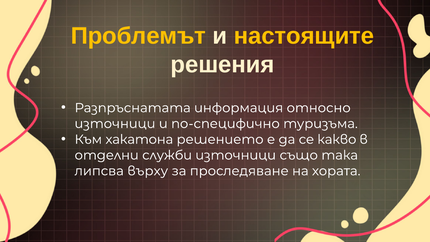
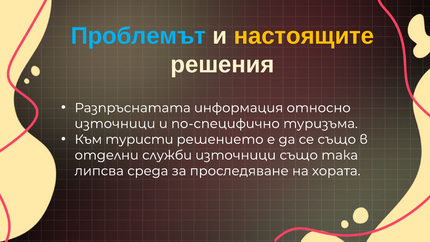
Проблемът colour: yellow -> light blue (138, 36)
хакатона: хакатона -> туристи (139, 139)
се какво: какво -> също (337, 139)
върху: върху -> среда (148, 171)
